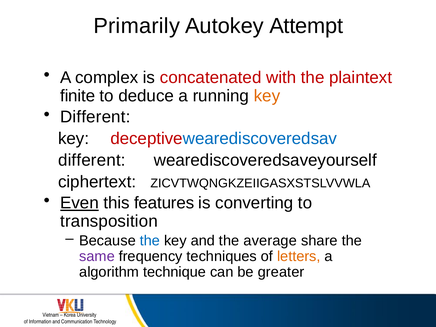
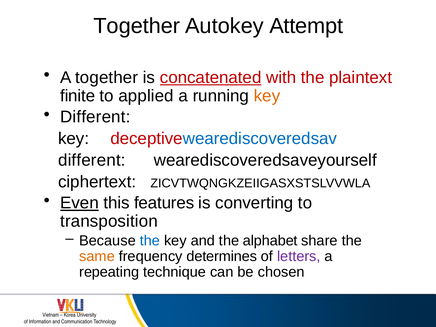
Primarily: Primarily -> Together (137, 26)
A complex: complex -> together (107, 77)
concatenated underline: none -> present (211, 77)
deduce: deduce -> applied (146, 96)
average: average -> alphabet (270, 241)
same colour: purple -> orange (97, 256)
techniques: techniques -> determines (222, 256)
letters colour: orange -> purple (299, 256)
algorithm: algorithm -> repeating (109, 272)
greater: greater -> chosen (281, 272)
